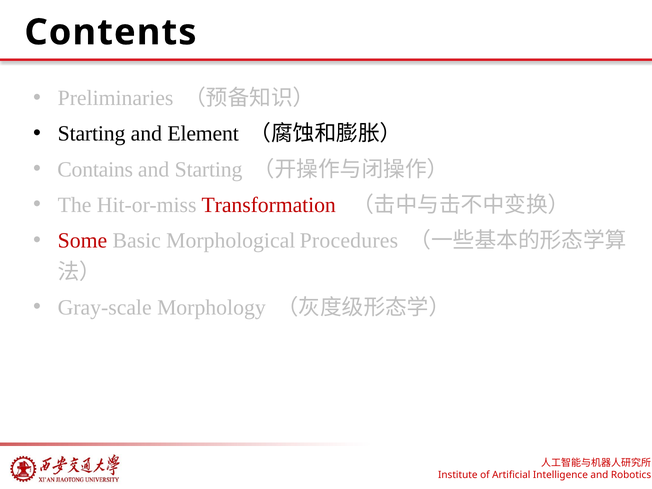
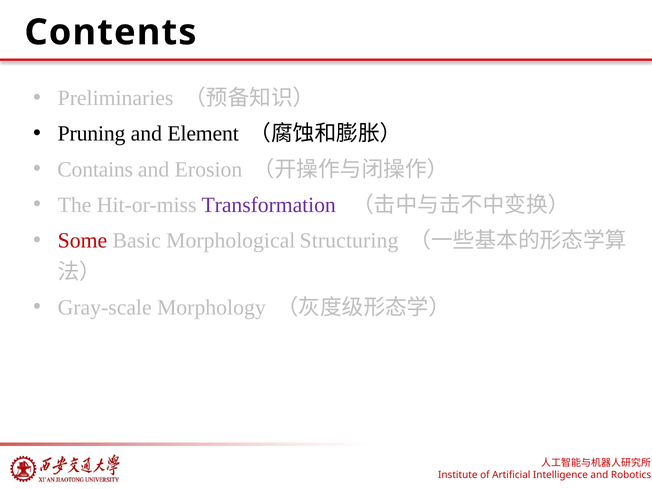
Starting: Starting -> Pruning (92, 134)
and Starting: Starting -> Erosion (208, 169)
Transformation colour: red -> purple (269, 205)
Procedures: Procedures -> Structuring (349, 241)
